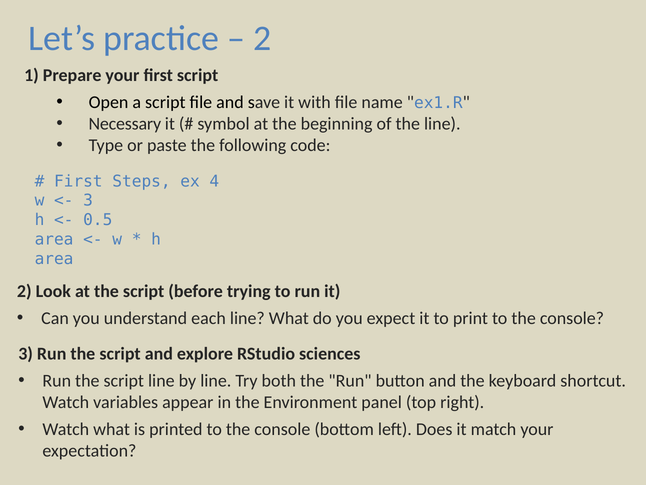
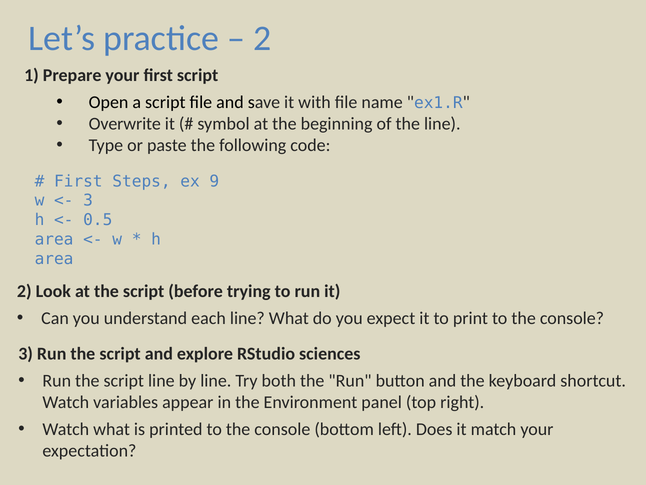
Necessary: Necessary -> Overwrite (125, 124)
4: 4 -> 9 (214, 181)
